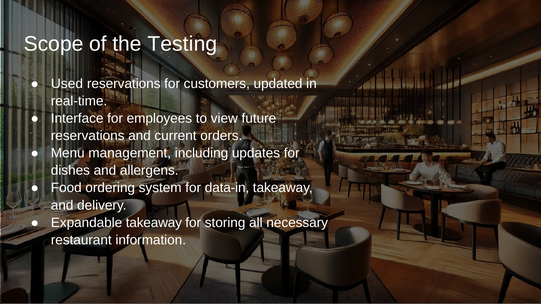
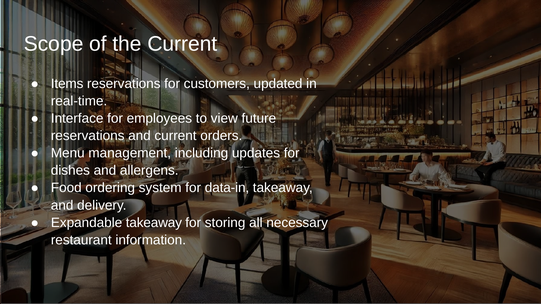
the Testing: Testing -> Current (182, 44)
Used: Used -> Items (67, 84)
